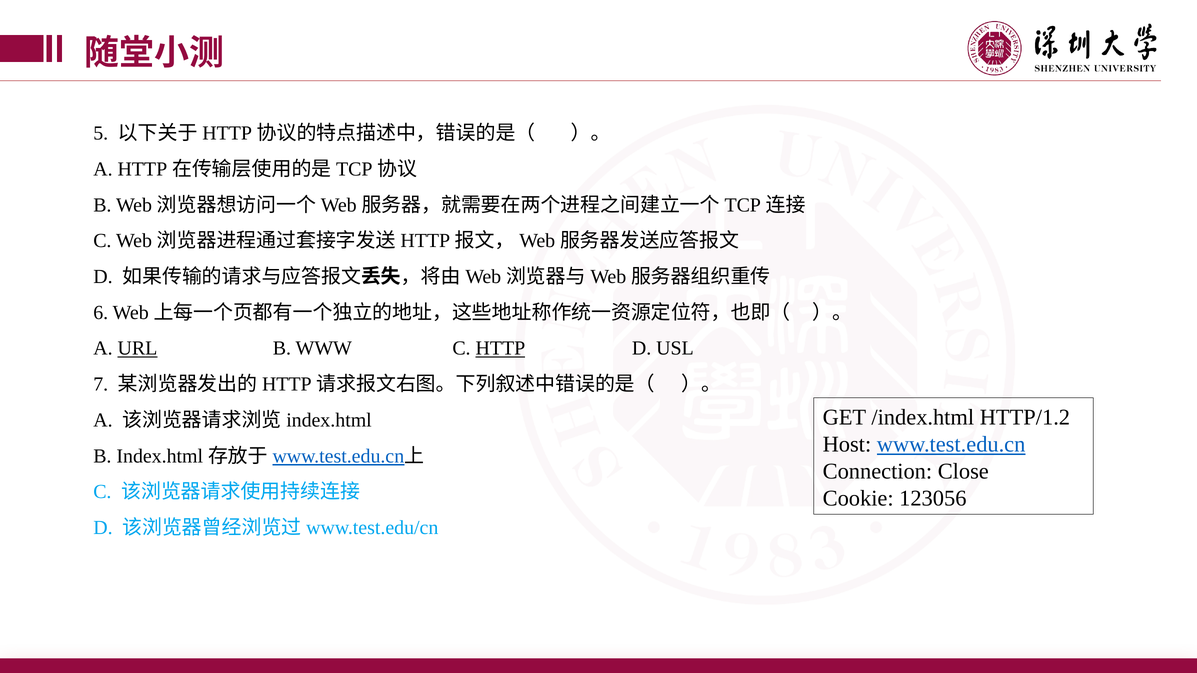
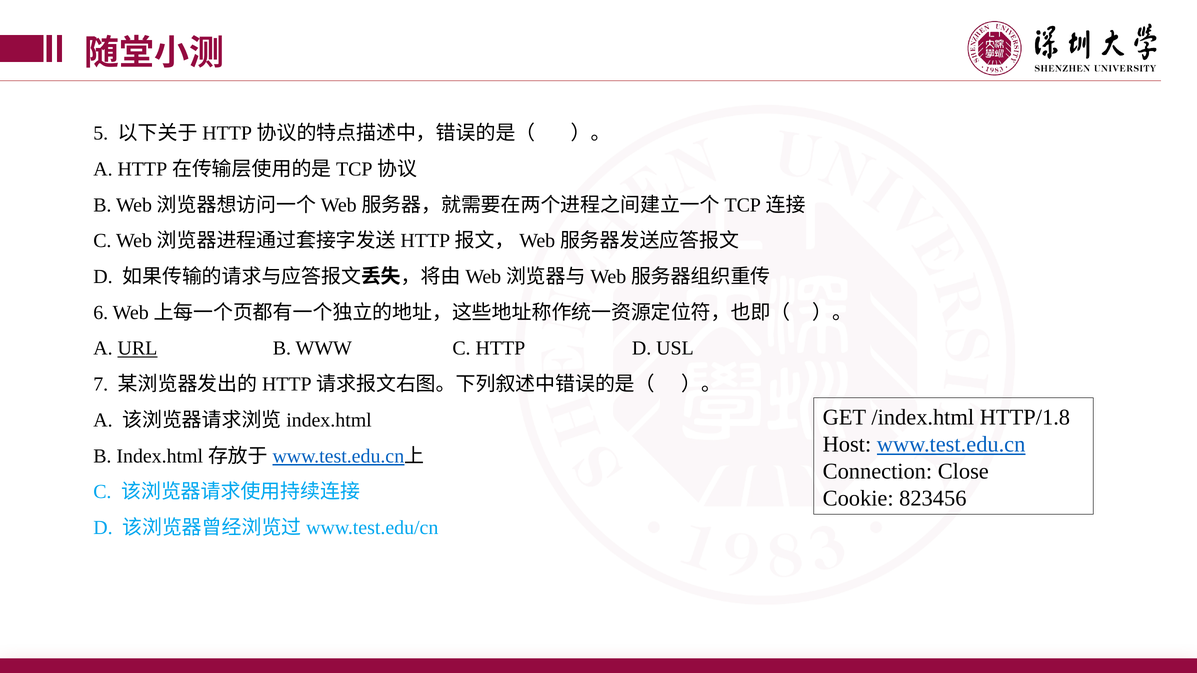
HTTP underline: present -> none (500, 349)
HTTP/1.2: HTTP/1.2 -> HTTP/1.8 (1025, 418)
123056: 123056 -> 823456 (933, 498)
